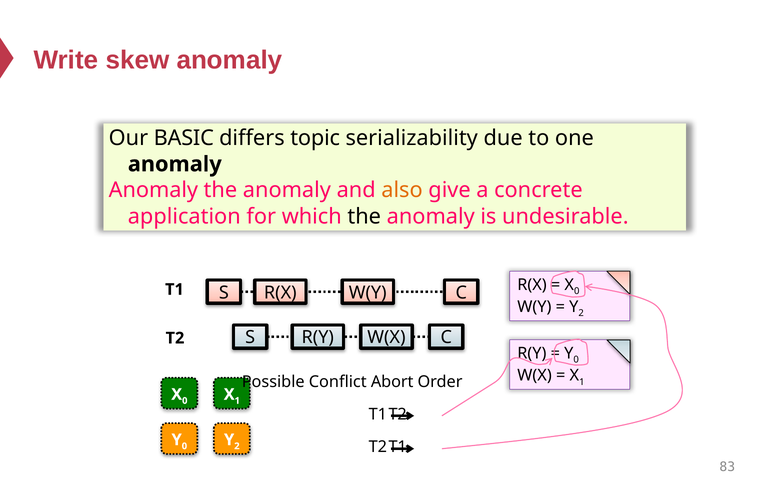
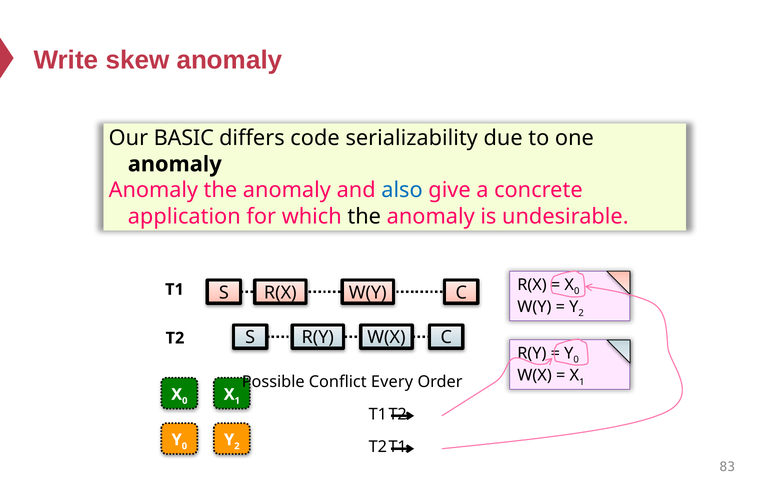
topic: topic -> code (315, 138)
also colour: orange -> blue (402, 190)
Abort: Abort -> Every (392, 382)
